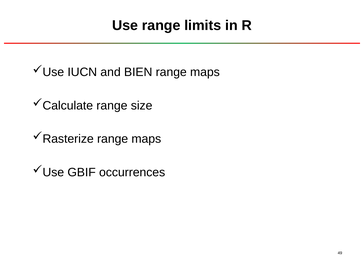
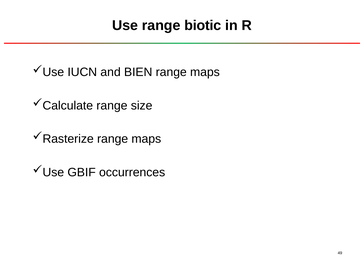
limits: limits -> biotic (203, 25)
